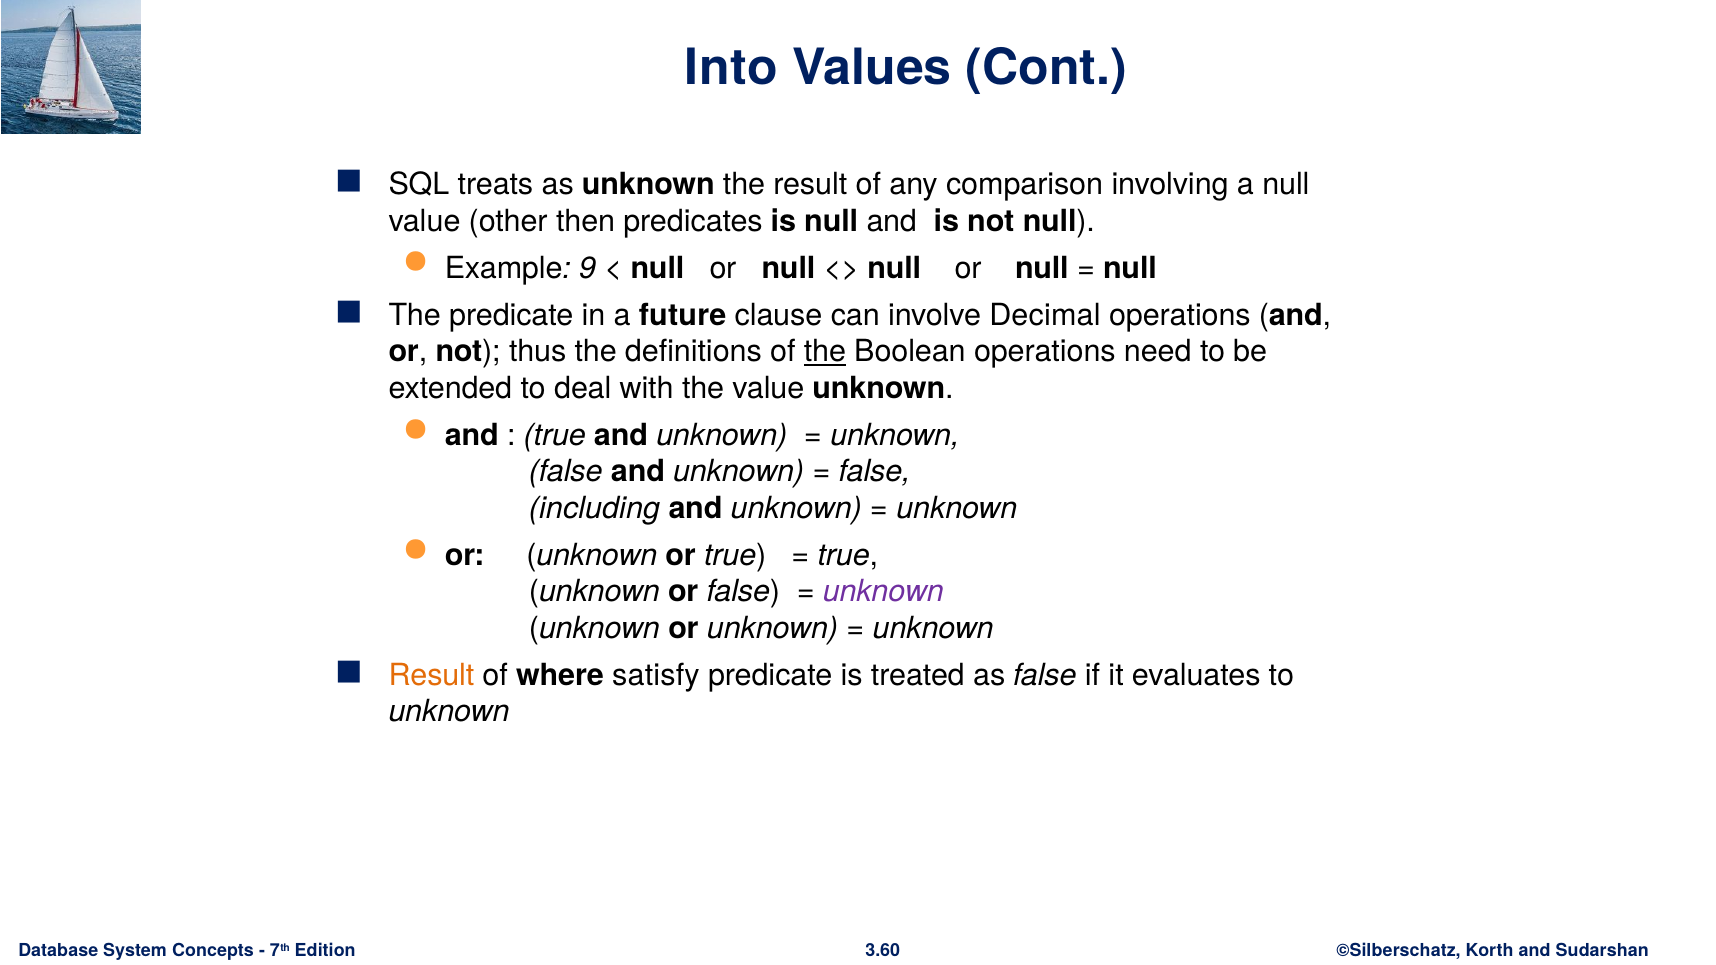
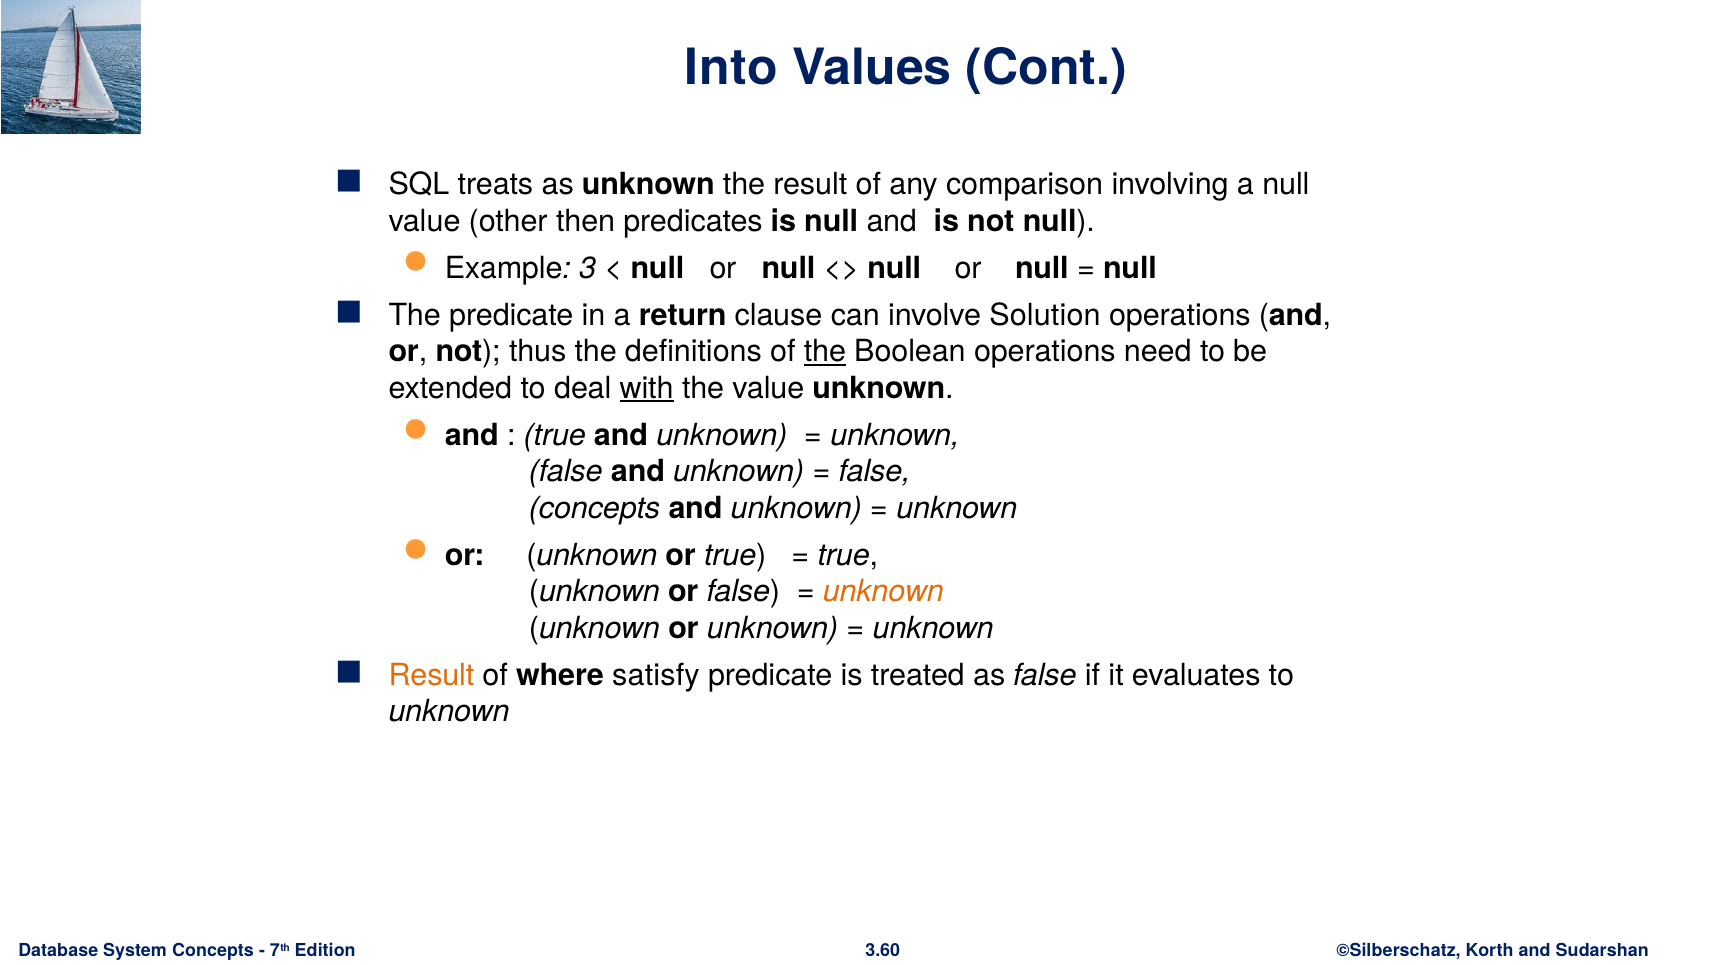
9: 9 -> 3 (588, 268)
future: future -> return (683, 315)
Decimal: Decimal -> Solution (1045, 315)
with underline: none -> present (647, 388)
including: including -> concepts (595, 508)
unknown colour: purple -> orange (883, 592)
